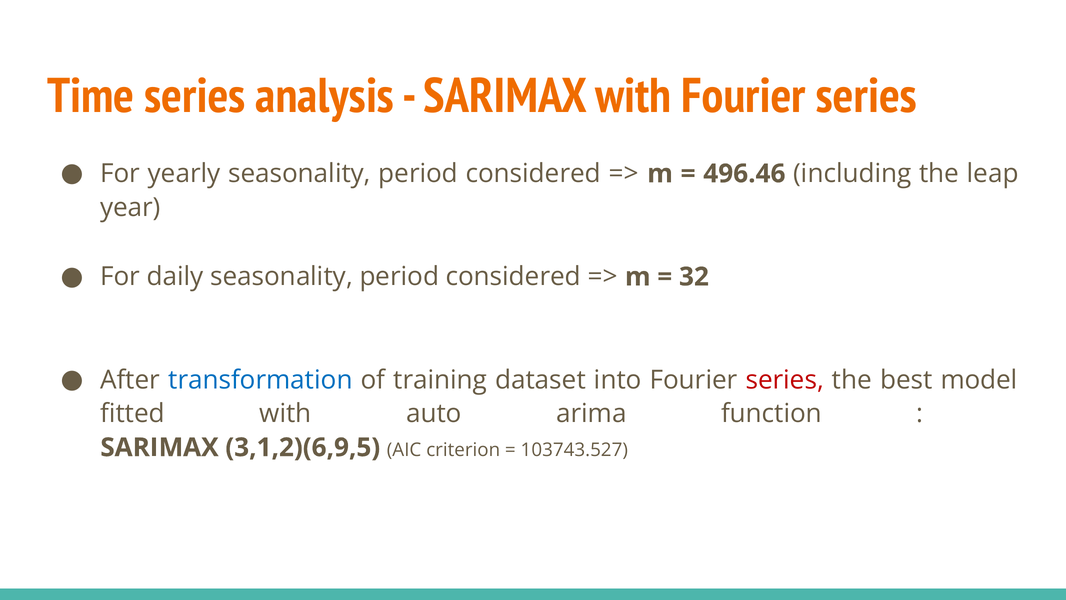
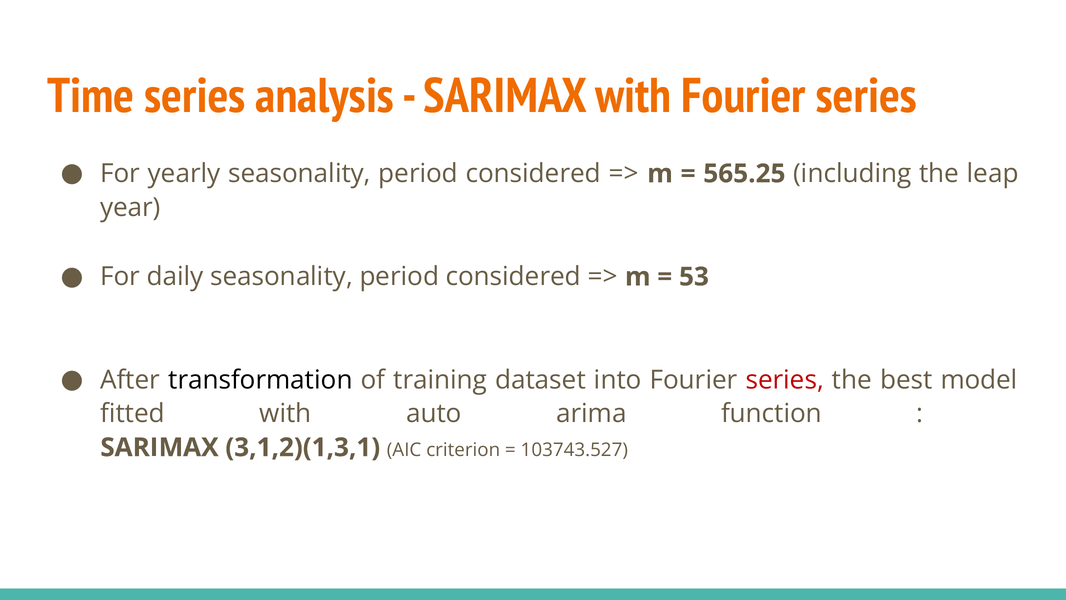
496.46: 496.46 -> 565.25 (744, 174)
32: 32 -> 53 (694, 277)
transformation colour: blue -> black (260, 380)
3,1,2)(6,9,5: 3,1,2)(6,9,5 -> 3,1,2)(1,3,1 (303, 447)
